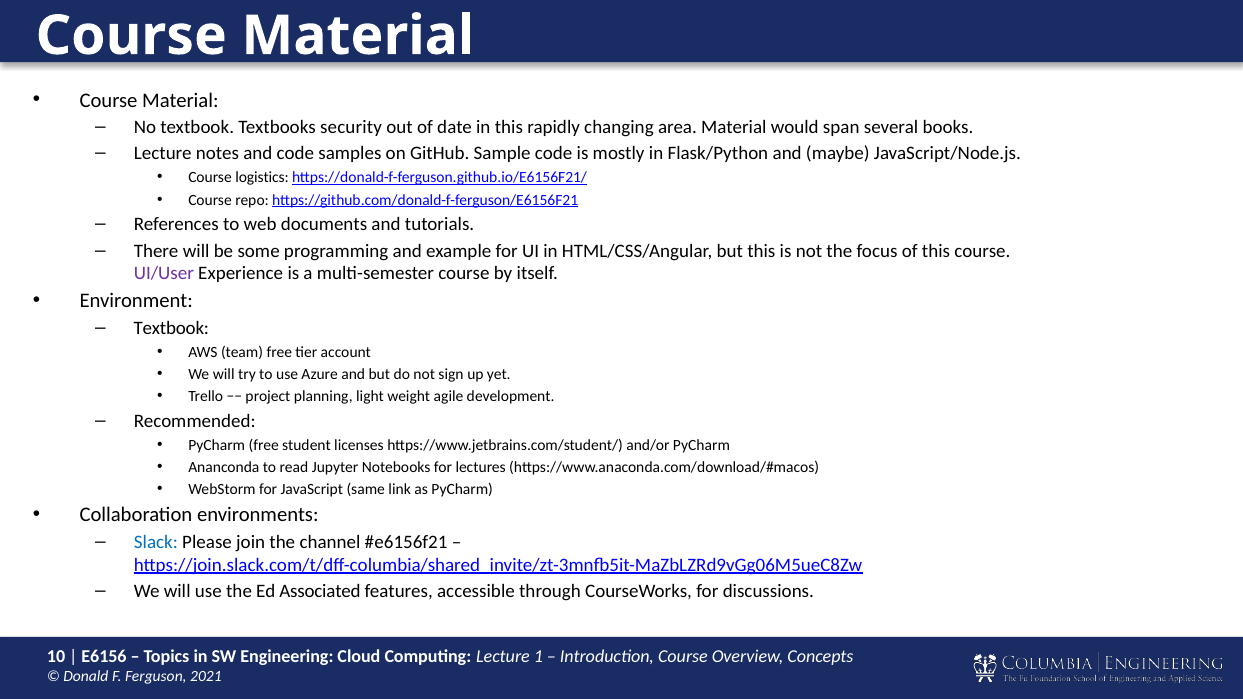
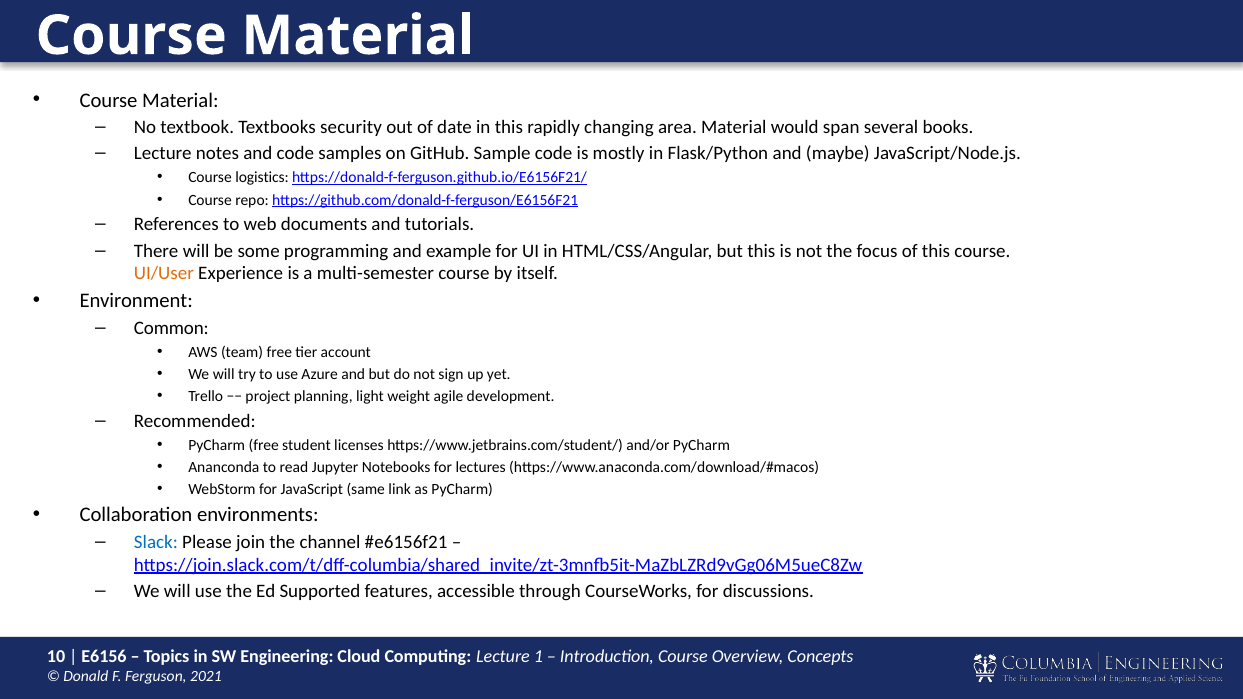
UI/User colour: purple -> orange (164, 274)
Textbook: Textbook -> Common (171, 328)
Associated: Associated -> Supported (320, 592)
